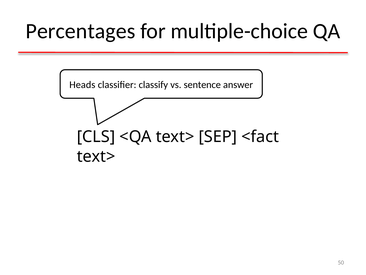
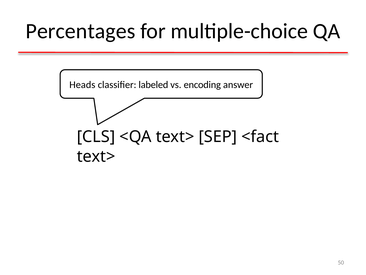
classify: classify -> labeled (153, 85)
sentence: sentence -> encoding (202, 85)
